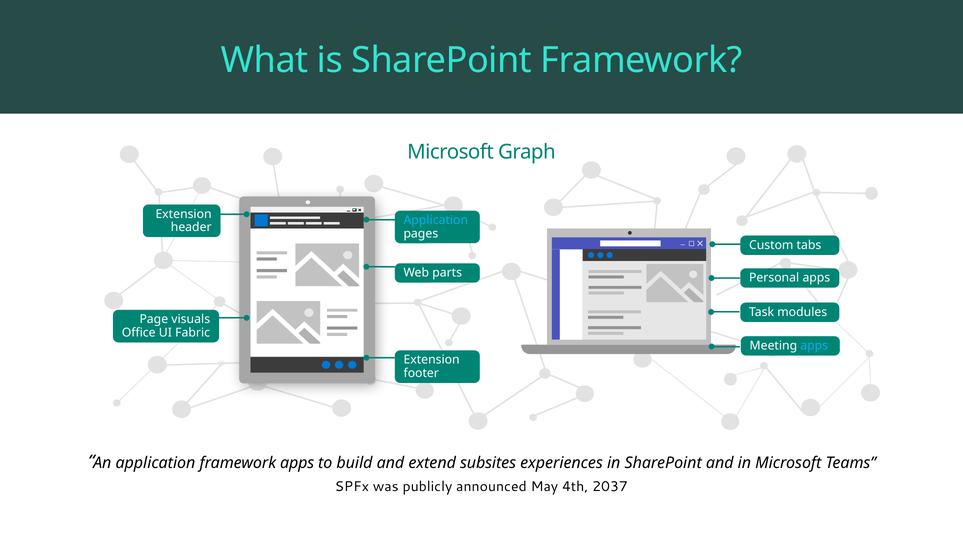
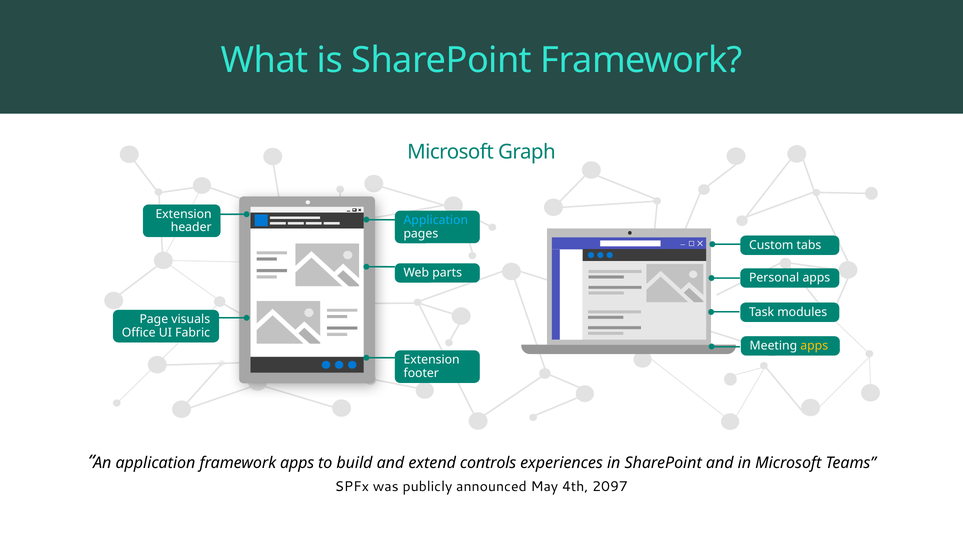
apps colour: light blue -> yellow (814, 346)
subsites: subsites -> controls (488, 463)
2037: 2037 -> 2097 (610, 486)
